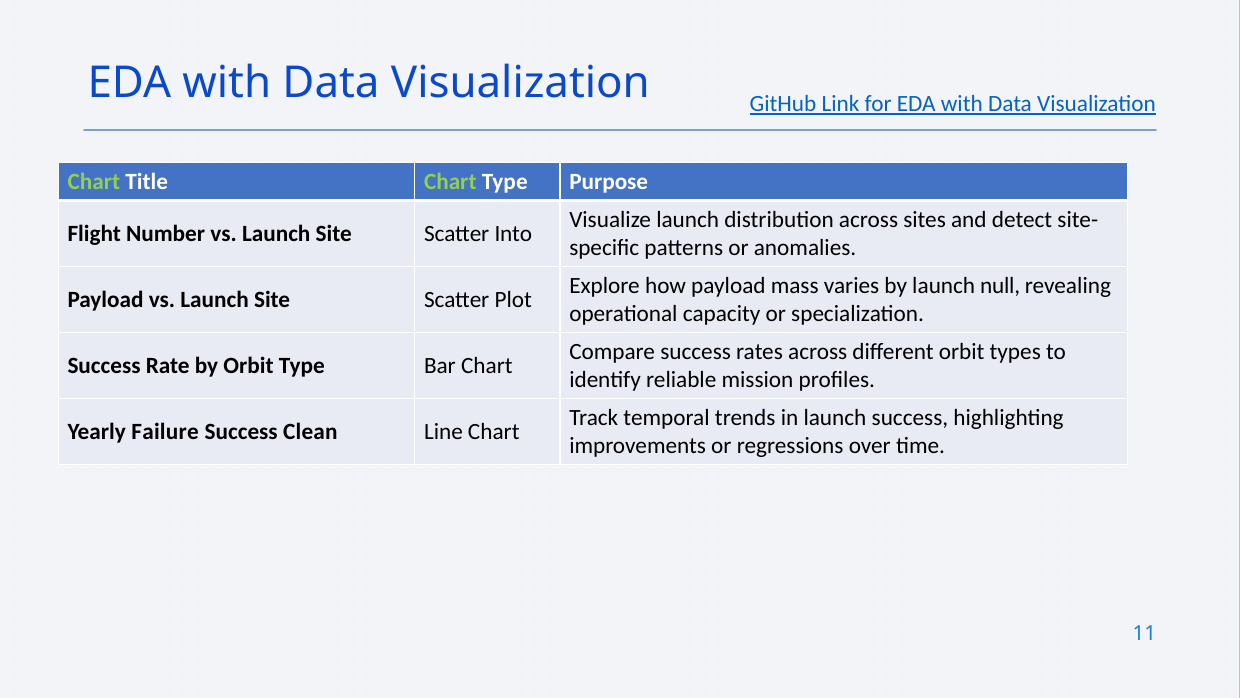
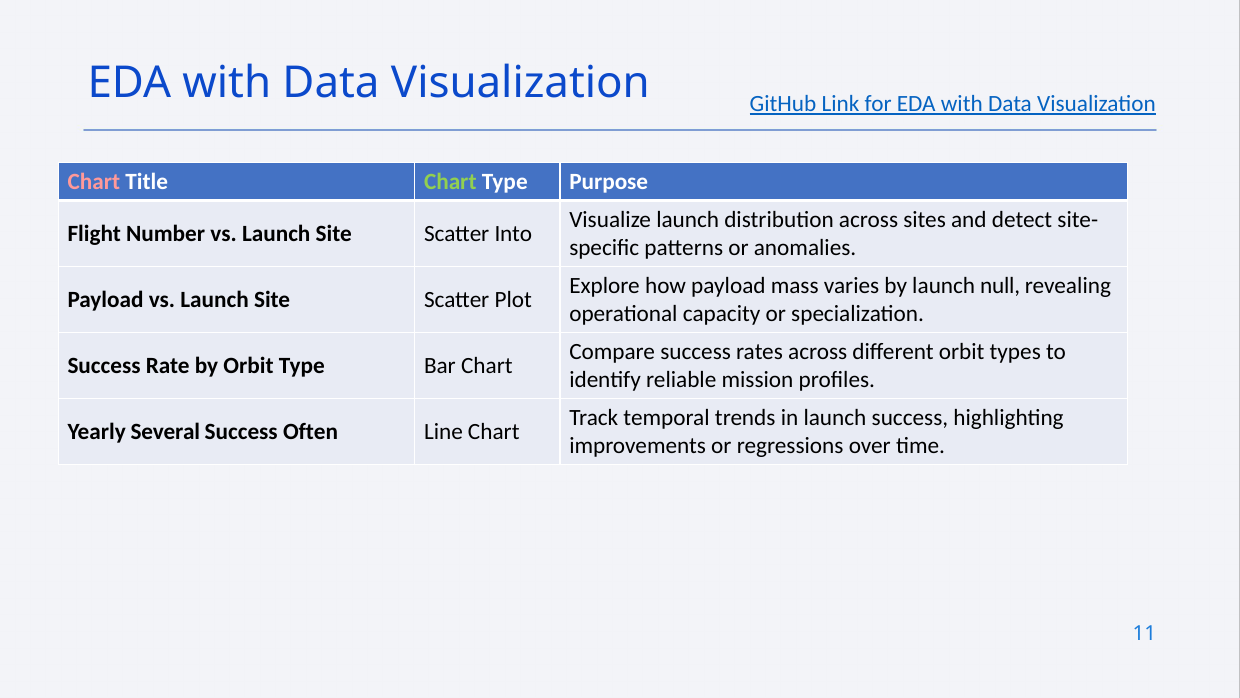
Chart colour: light green -> pink (94, 182)
Failure: Failure -> Several (165, 432)
Clean: Clean -> Often (311, 432)
